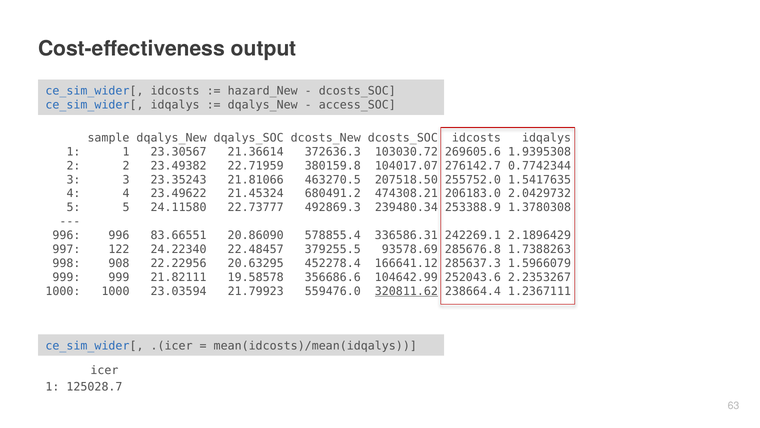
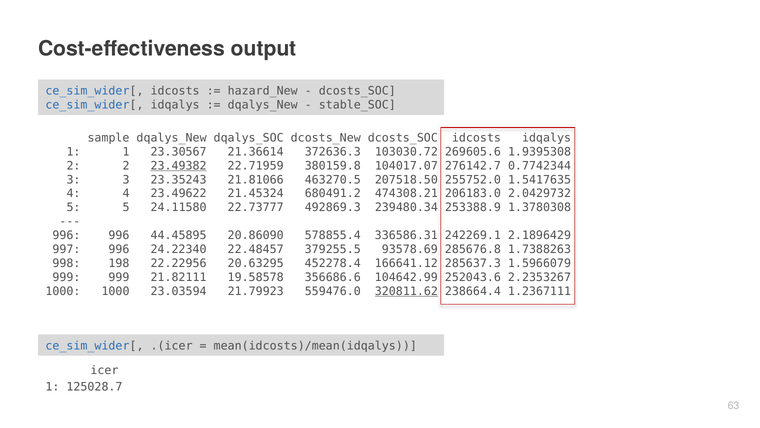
access_SOC: access_SOC -> stable_SOC (357, 105)
23.49382 underline: none -> present (179, 166)
83.66551: 83.66551 -> 44.45895 (179, 235)
997 122: 122 -> 996 (119, 249)
908: 908 -> 198 (119, 263)
